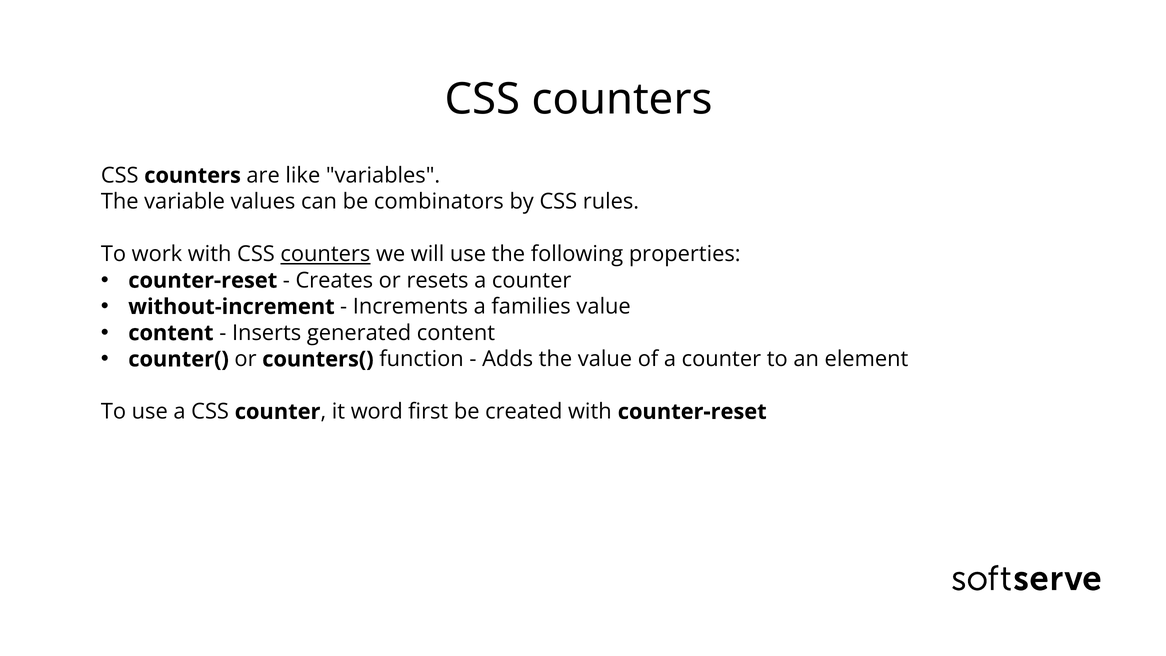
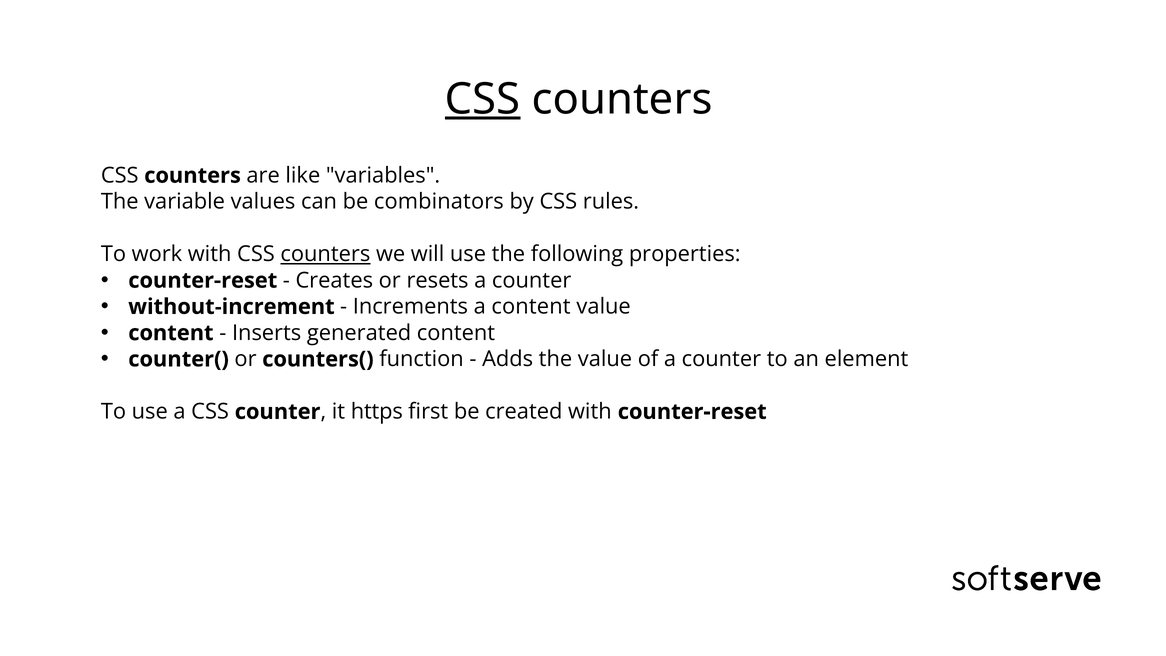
CSS underline: none -> present (483, 99)
a families: families -> content (531, 307)
word: word -> https (377, 412)
